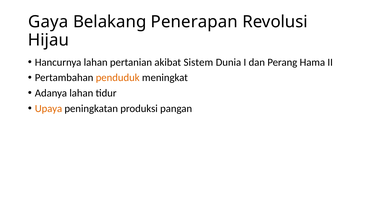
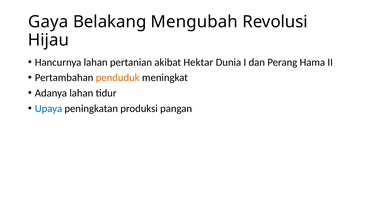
Penerapan: Penerapan -> Mengubah (194, 22)
Sistem: Sistem -> Hektar (198, 62)
Upaya colour: orange -> blue (48, 108)
